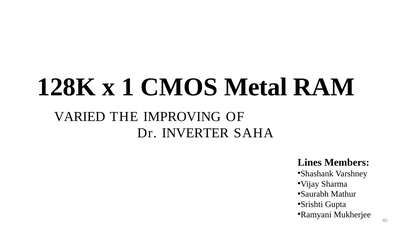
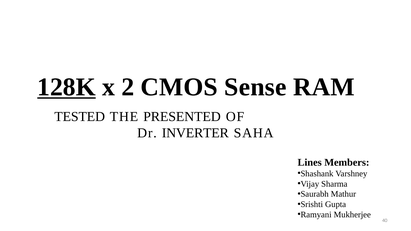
128K underline: none -> present (66, 87)
1: 1 -> 2 (128, 87)
Metal: Metal -> Sense (255, 87)
VARIED: VARIED -> TESTED (80, 117)
IMPROVING: IMPROVING -> PRESENTED (182, 117)
